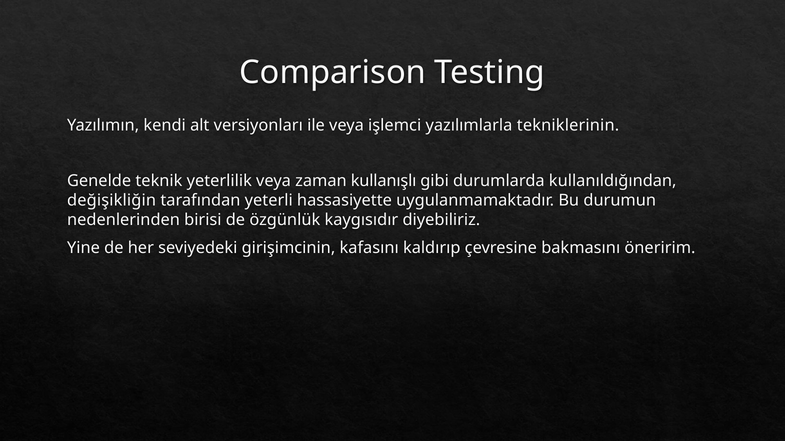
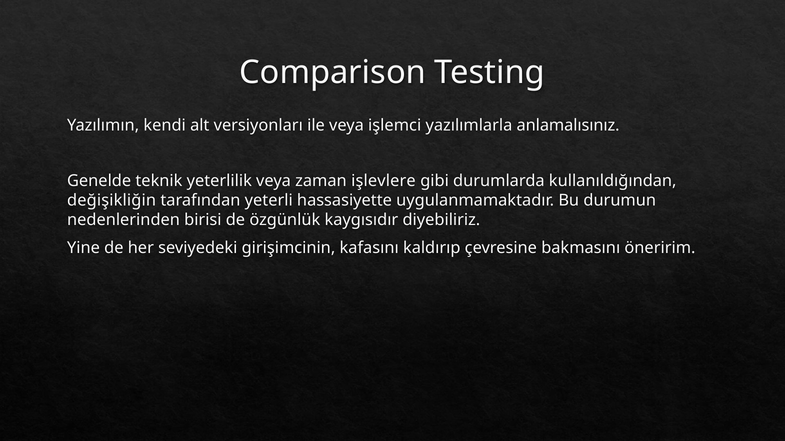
tekniklerinin: tekniklerinin -> anlamalısınız (568, 125)
kullanışlı: kullanışlı -> işlevlere (383, 181)
